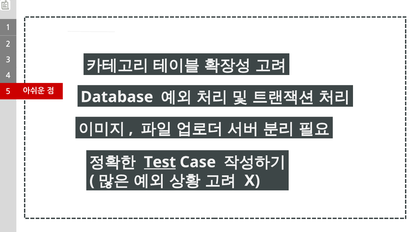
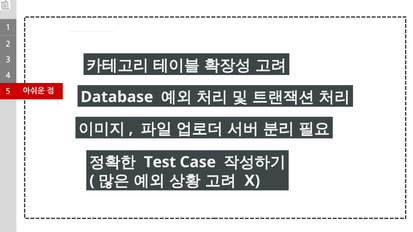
Test underline: present -> none (160, 162)
